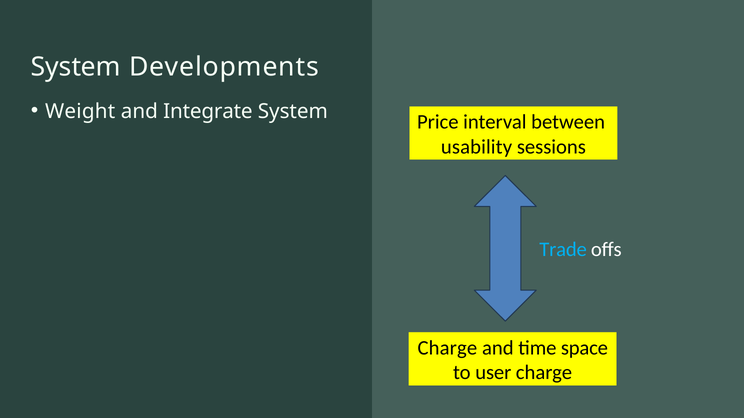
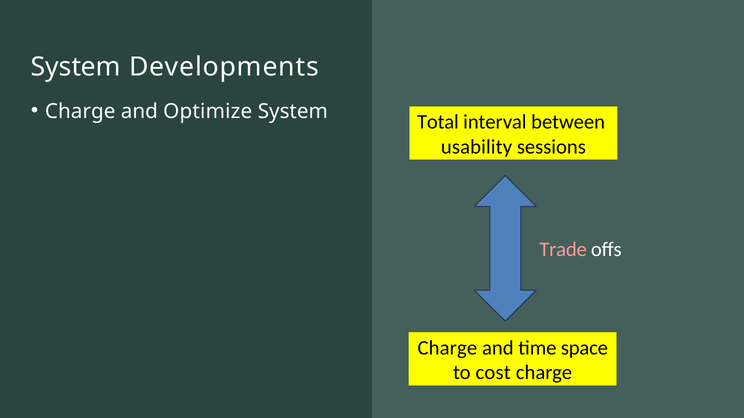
Weight: Weight -> Charge (80, 111)
Integrate: Integrate -> Optimize (208, 111)
Price: Price -> Total (438, 122)
Trade colour: light blue -> pink (563, 250)
user: user -> cost (493, 373)
